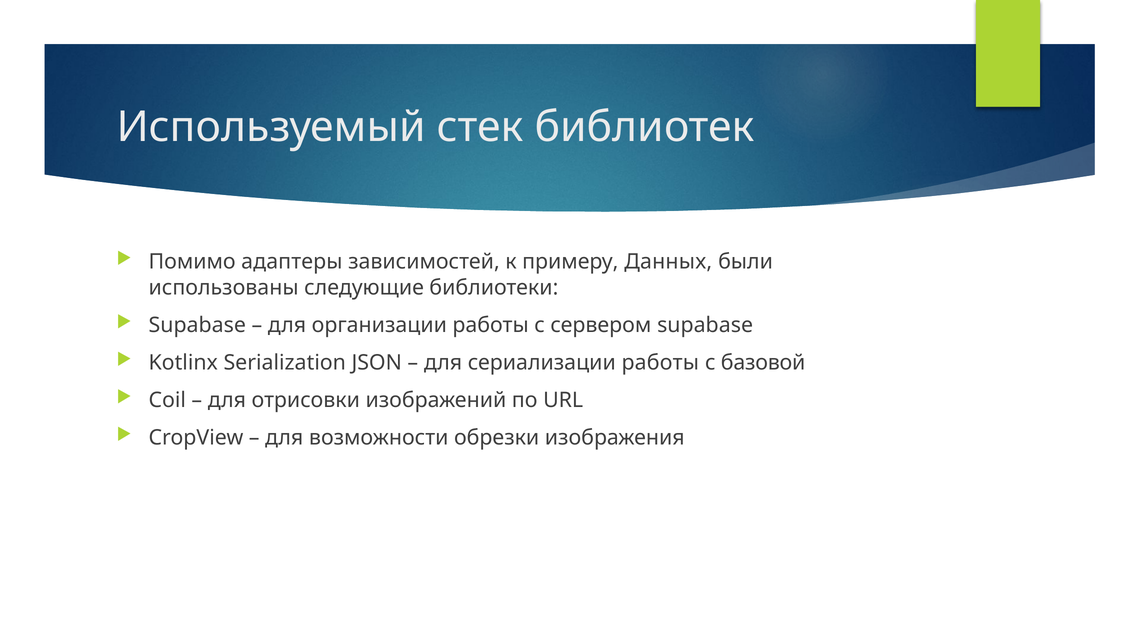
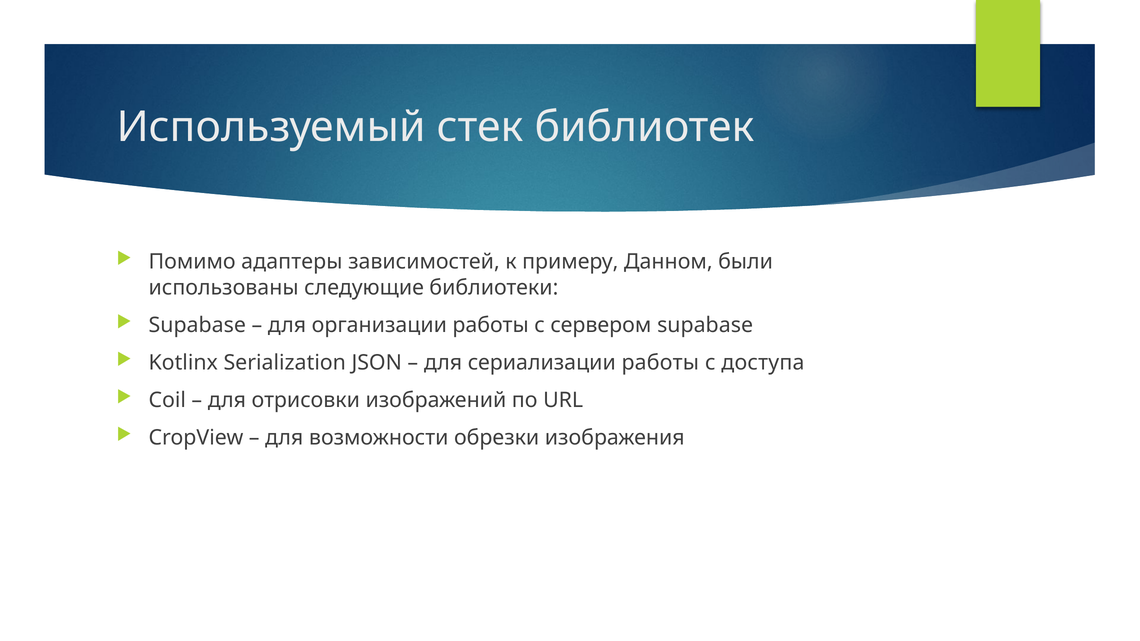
Данных: Данных -> Данном (668, 262)
базовой: базовой -> доступа (763, 363)
